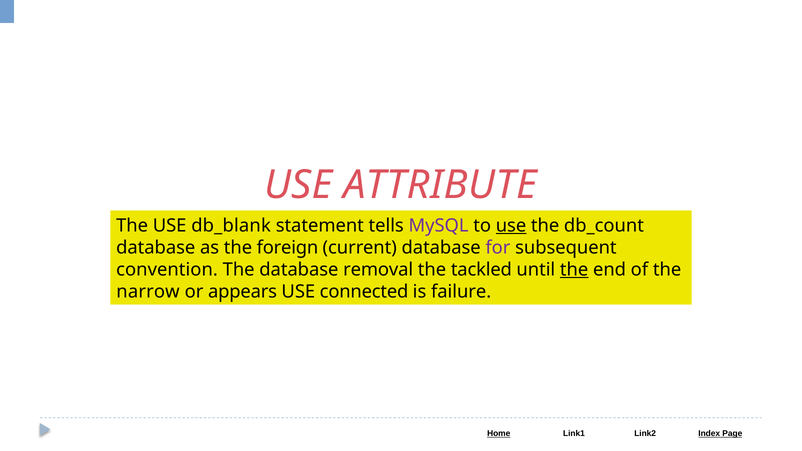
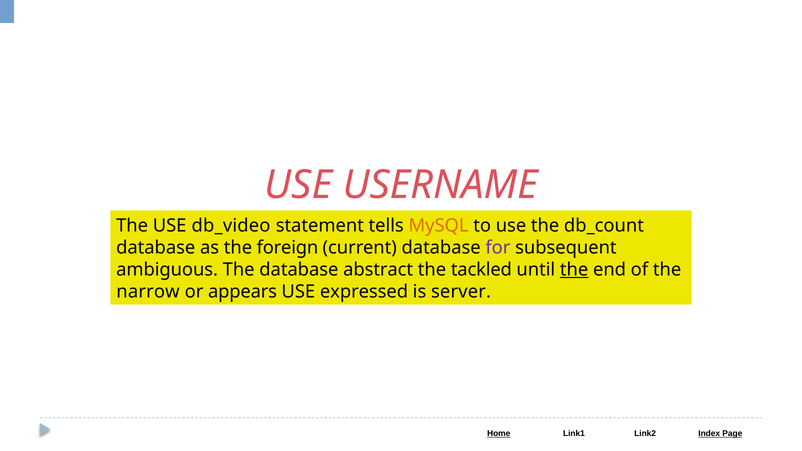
ATTRIBUTE: ATTRIBUTE -> USERNAME (440, 185)
db_blank: db_blank -> db_video (231, 226)
MySQL colour: purple -> orange (439, 226)
use underline: present -> none (511, 226)
convention: convention -> ambiguous (167, 270)
removal: removal -> abstract (378, 270)
connected: connected -> expressed (364, 292)
failure: failure -> server (461, 292)
